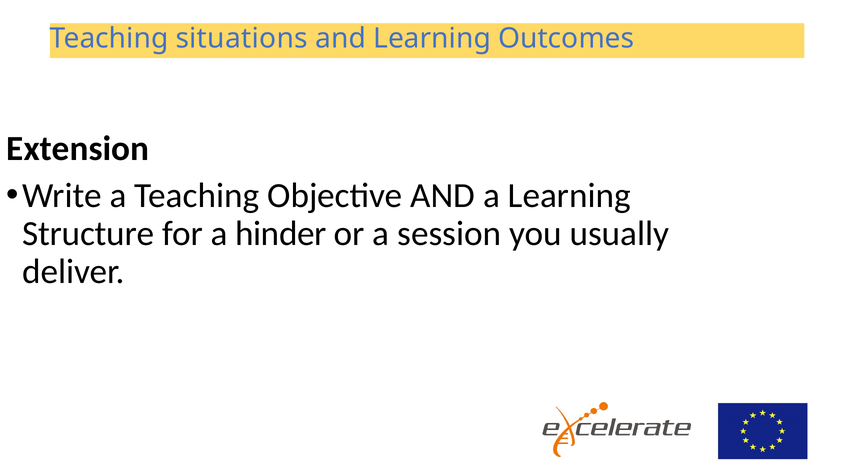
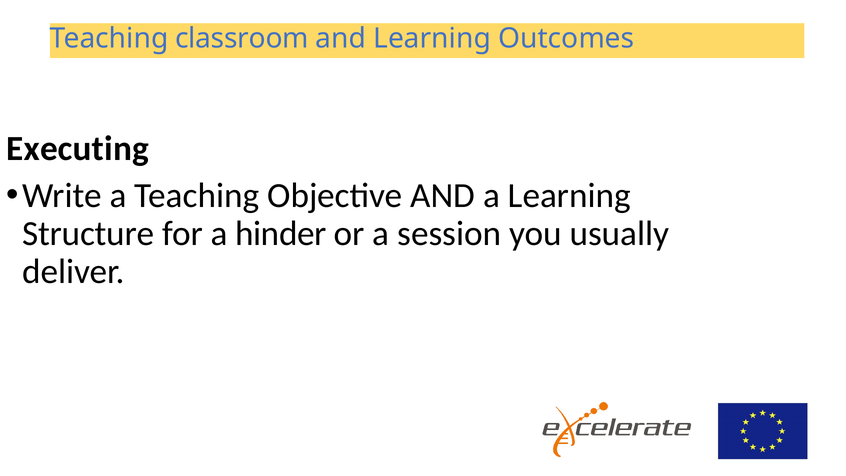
situations: situations -> classroom (242, 38)
Extension: Extension -> Executing (78, 149)
